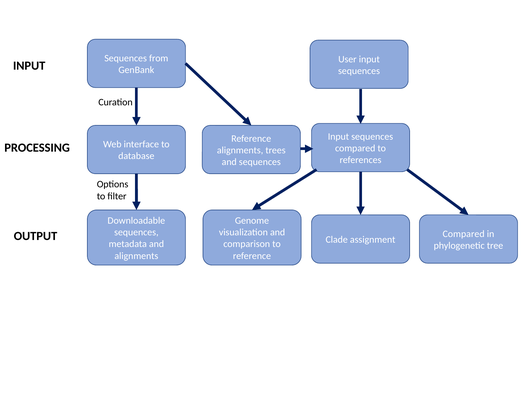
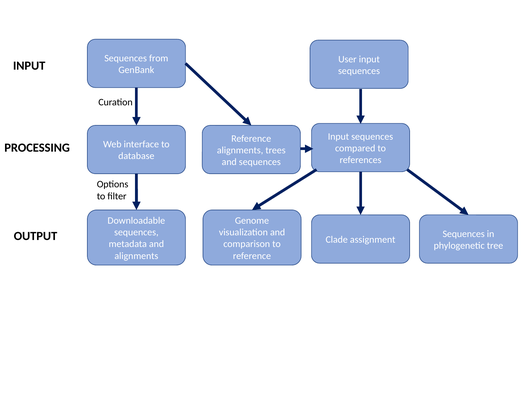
Compared: Compared -> Sequences (464, 234)
